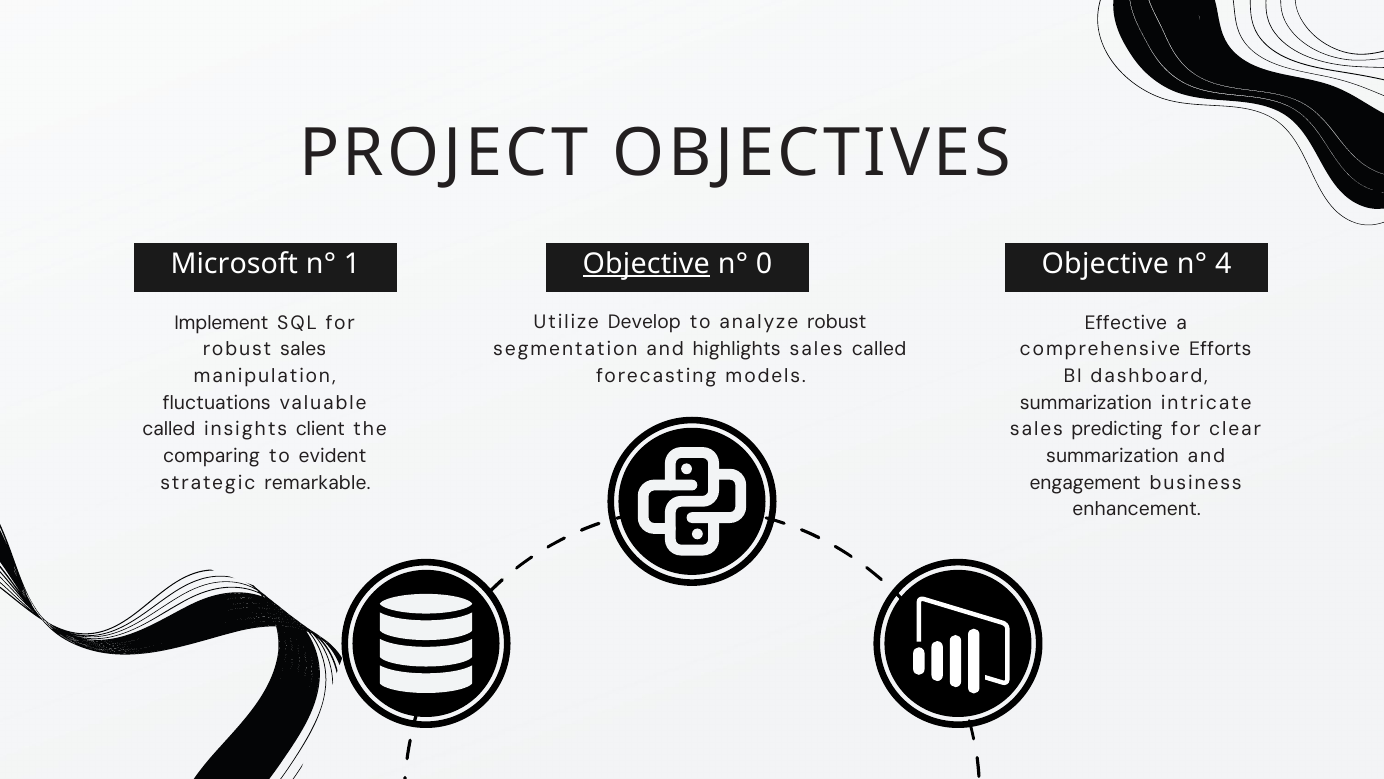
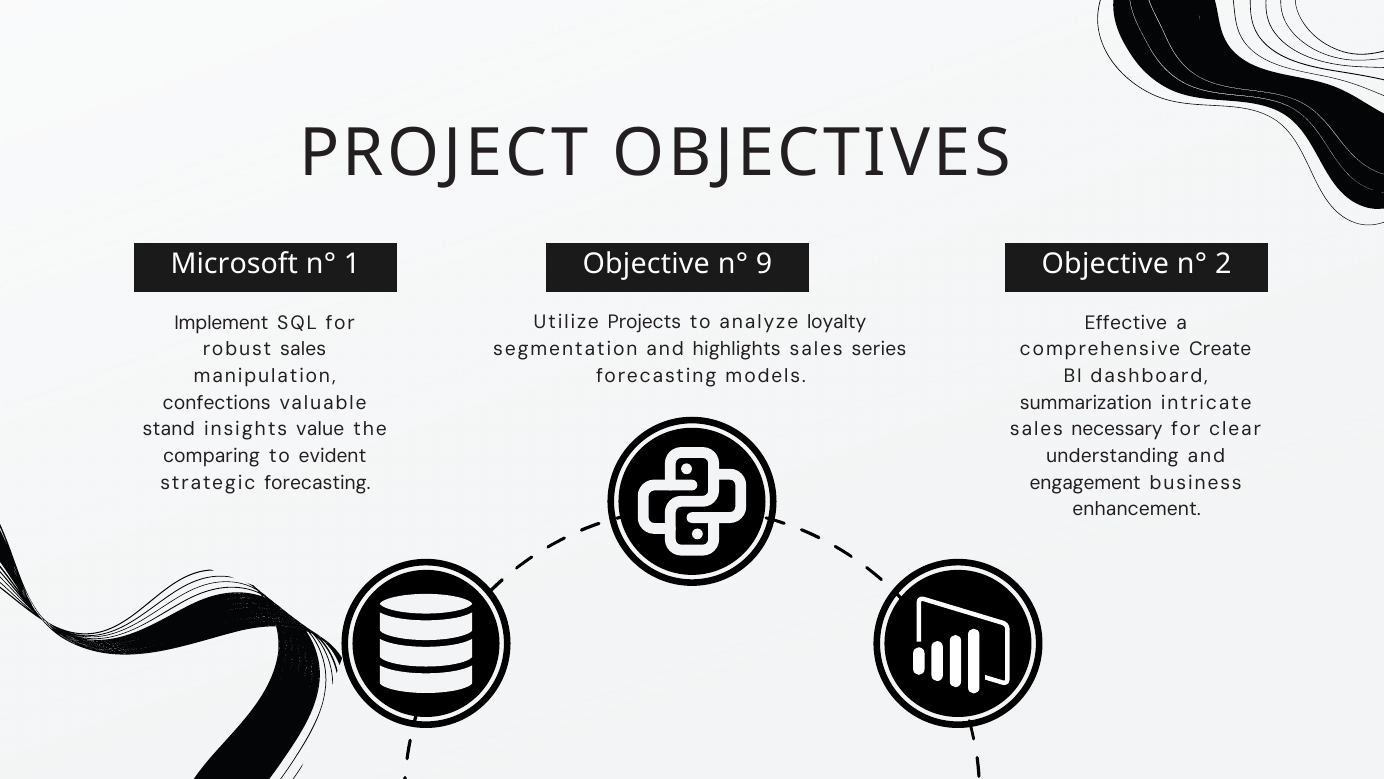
Objective underline: present -> none (646, 263)
0: 0 -> 9 (764, 263)
4: 4 -> 2 (1223, 263)
Develop: Develop -> Projects (644, 322)
analyze robust: robust -> loyalty (837, 322)
sales called: called -> series (879, 349)
Efforts: Efforts -> Create (1220, 349)
fluctuations: fluctuations -> confections (217, 403)
called: called -> stand (169, 429)
client: client -> value (320, 429)
predicting: predicting -> necessary (1117, 429)
summarization: summarization -> understanding (1112, 456)
strategic remarkable: remarkable -> forecasting (318, 483)
